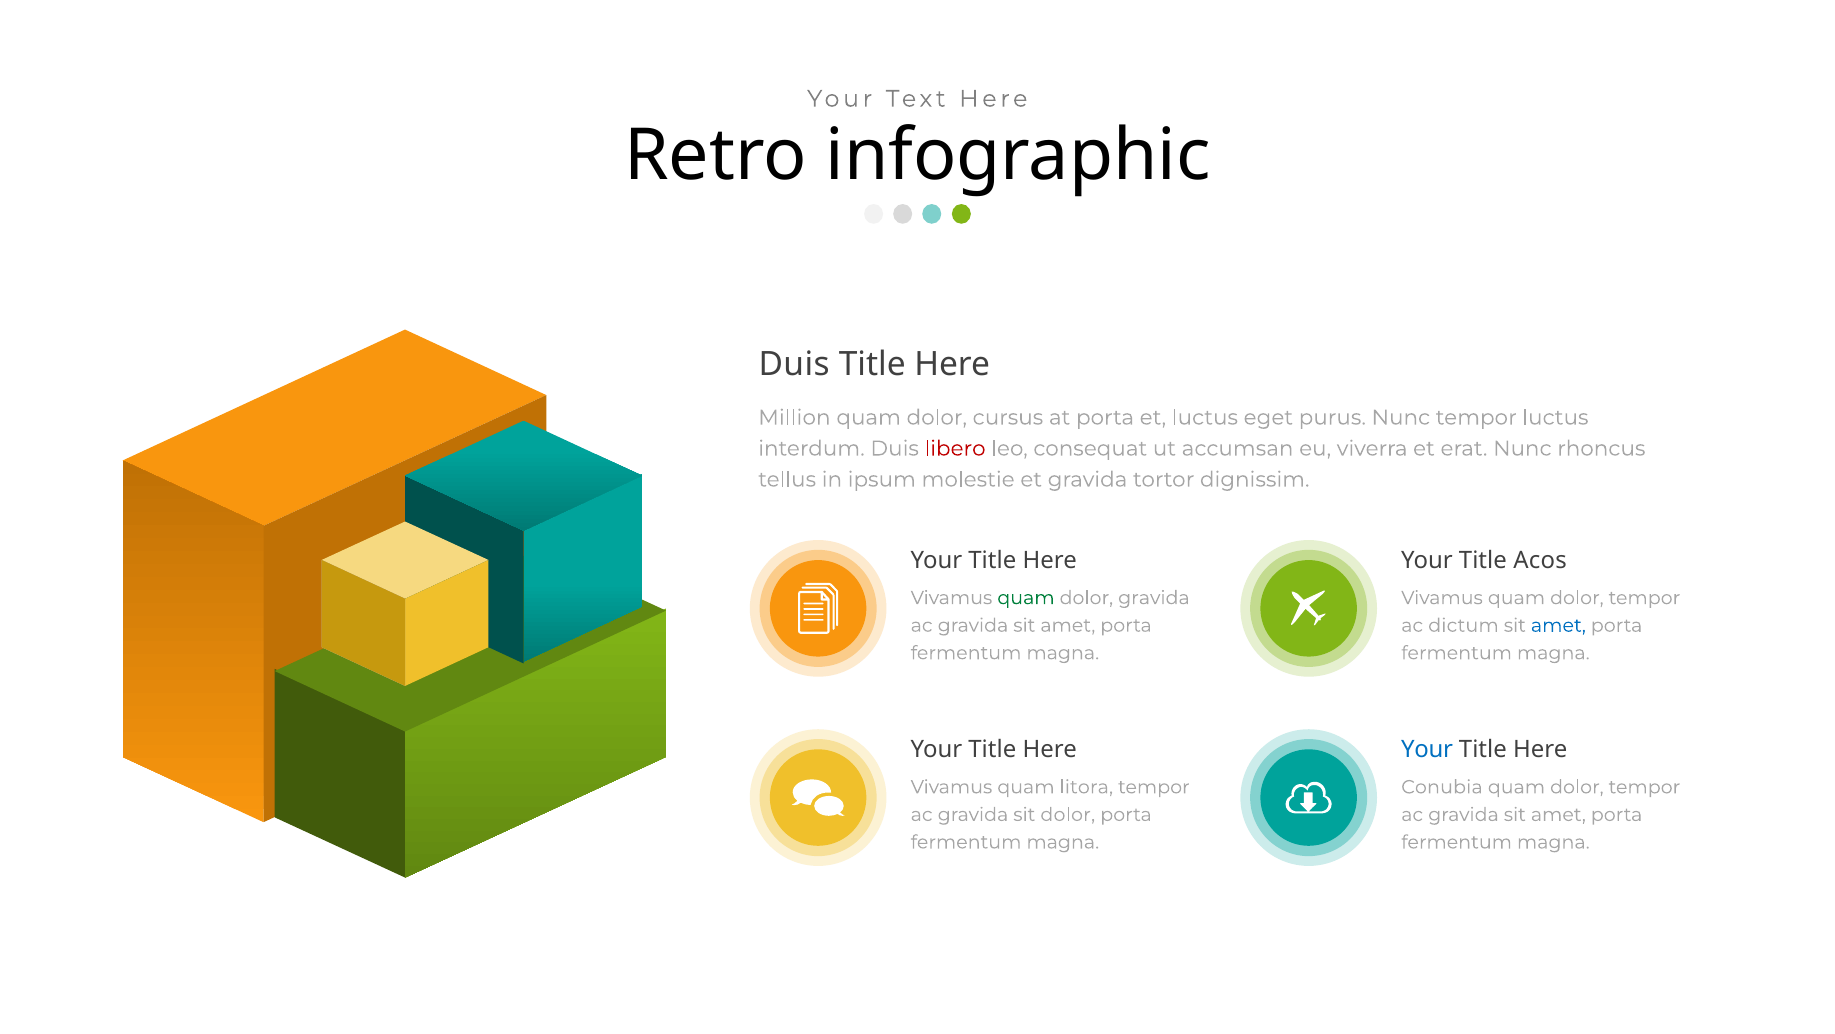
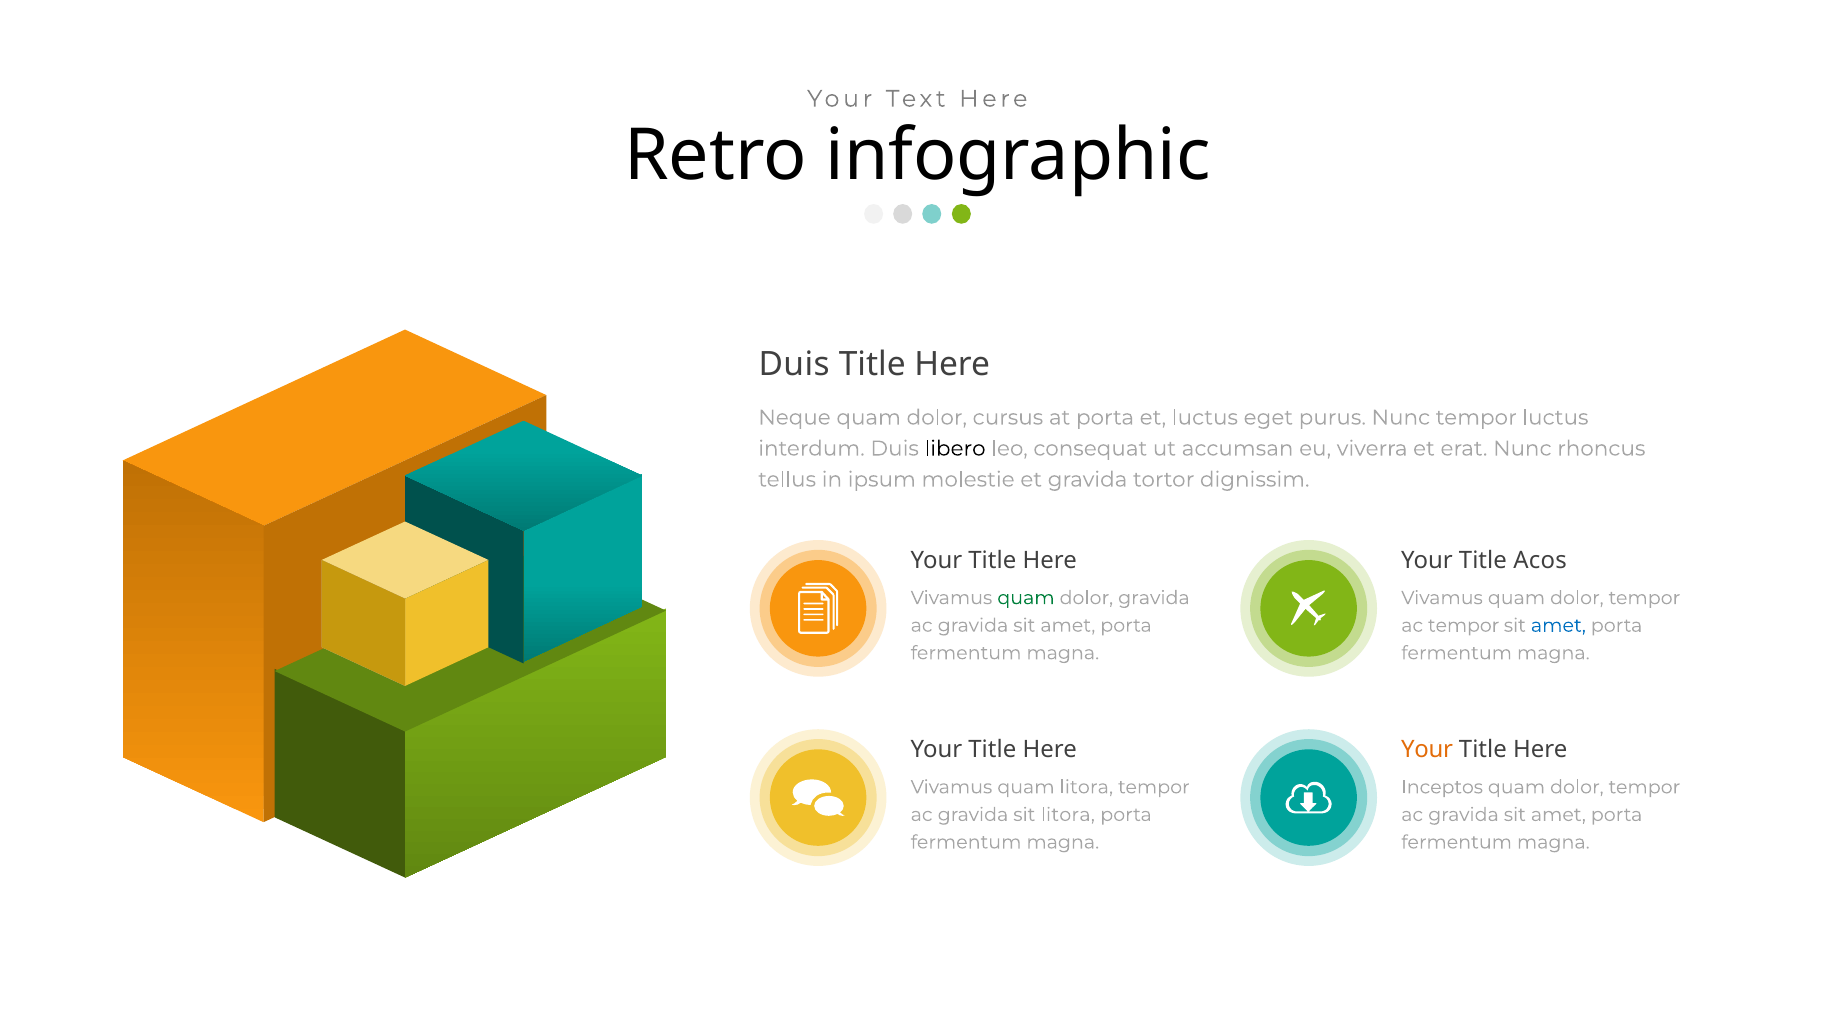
Million: Million -> Neque (795, 417)
libero colour: red -> black (955, 448)
ac dictum: dictum -> tempor (1464, 625)
Your colour: blue -> orange (1427, 749)
Conubia: Conubia -> Inceptos (1442, 787)
sit dolor: dolor -> litora (1068, 814)
